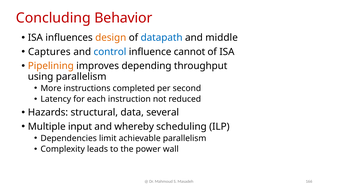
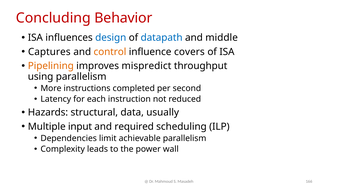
design colour: orange -> blue (111, 38)
control colour: blue -> orange (110, 52)
cannot: cannot -> covers (189, 52)
depending: depending -> mispredict (146, 66)
several: several -> usually (163, 113)
whereby: whereby -> required (134, 127)
